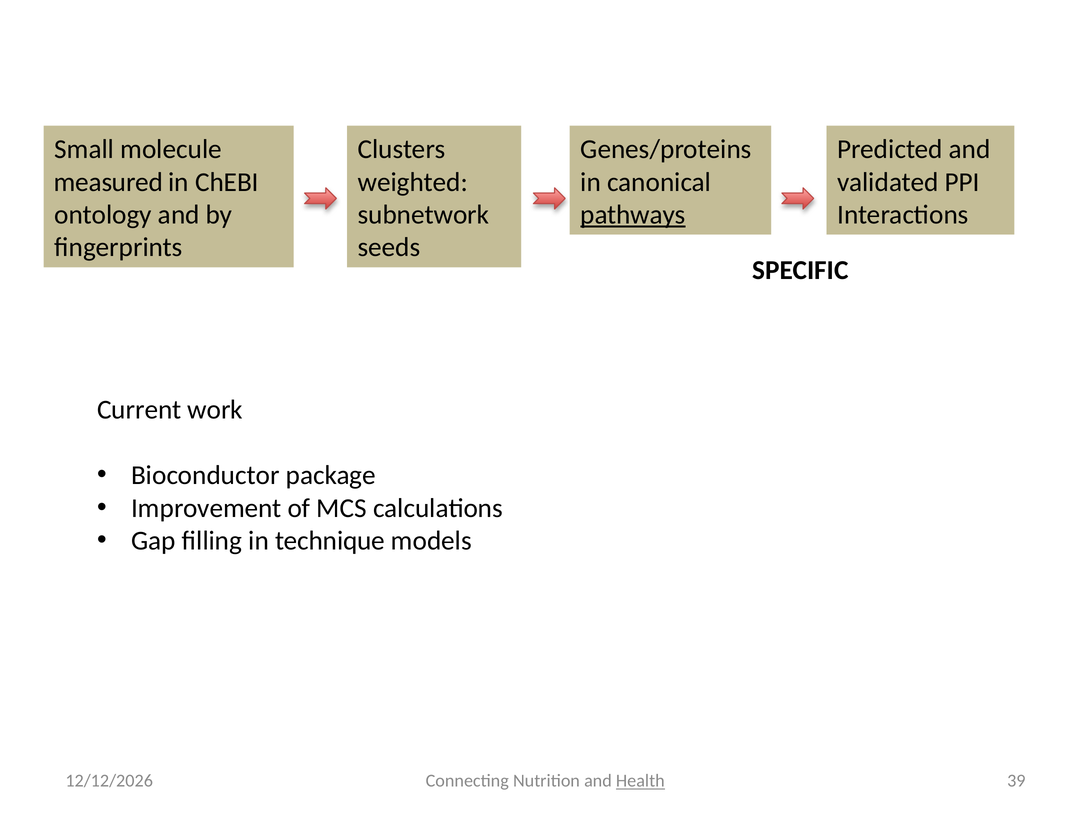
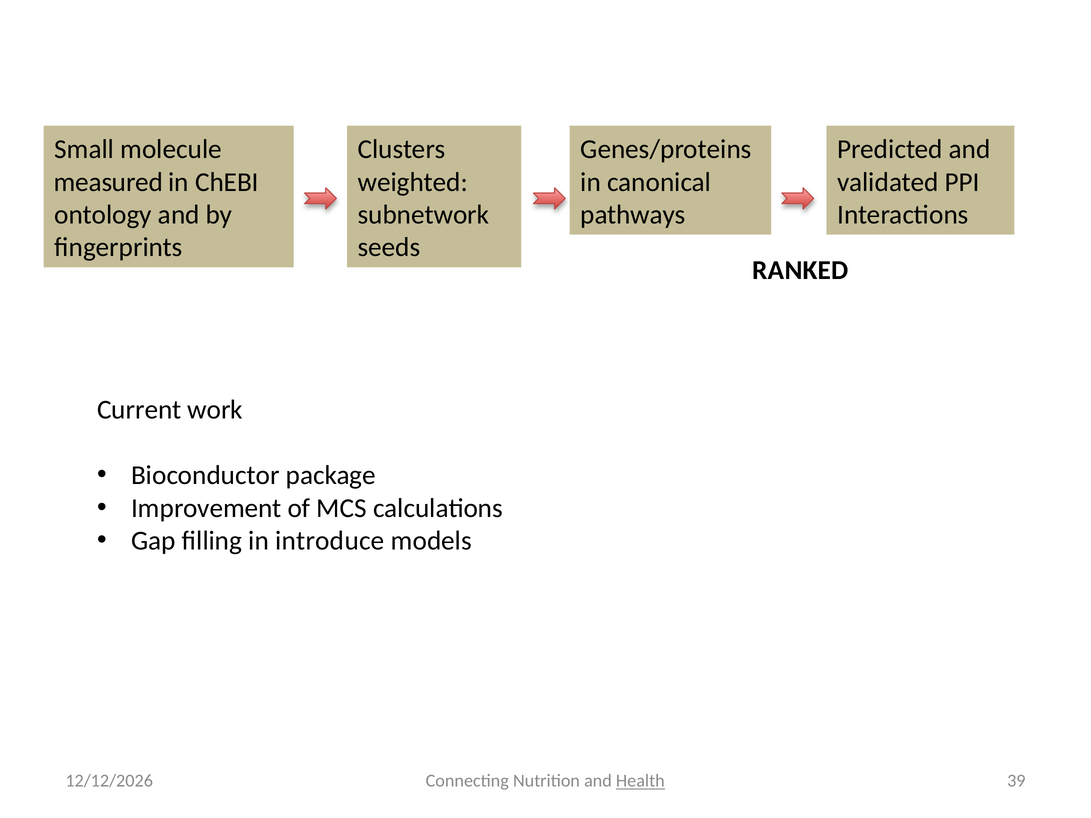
pathways underline: present -> none (633, 215)
SPECIFIC: SPECIFIC -> RANKED (800, 271)
technique: technique -> introduce (330, 541)
